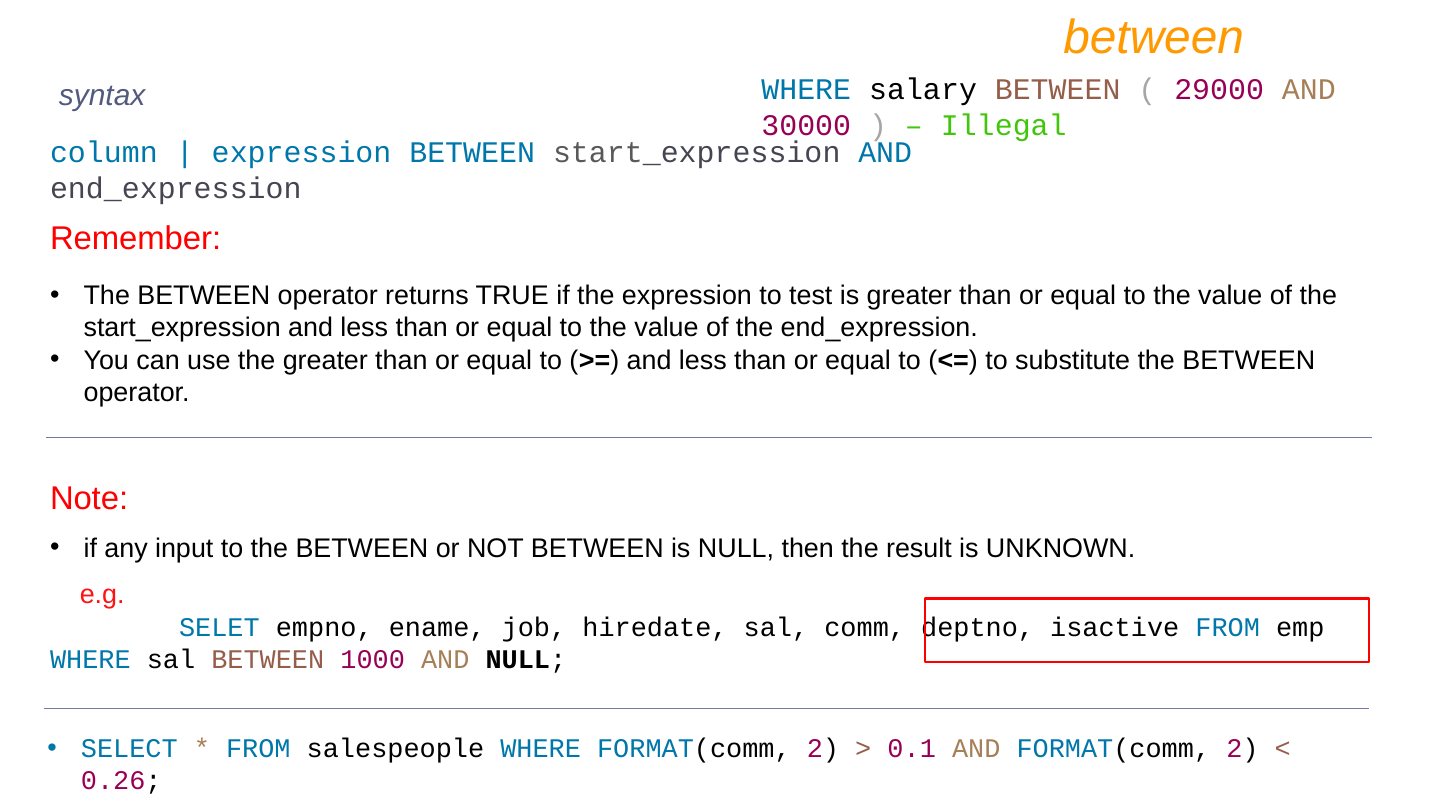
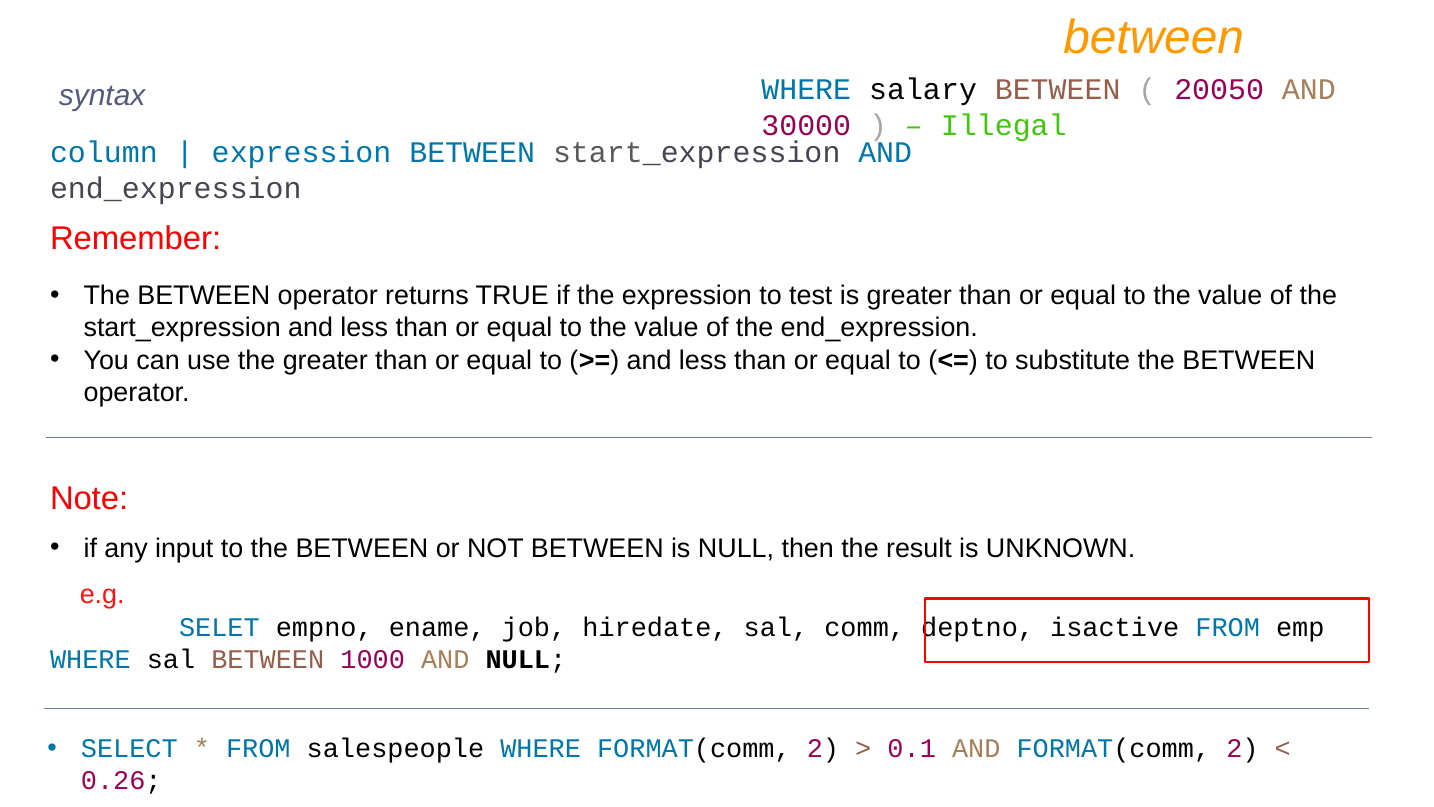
29000: 29000 -> 20050 (1219, 90)
